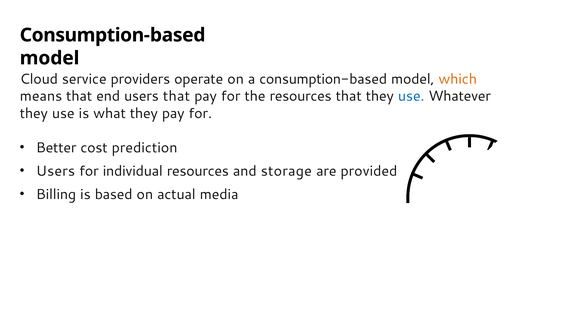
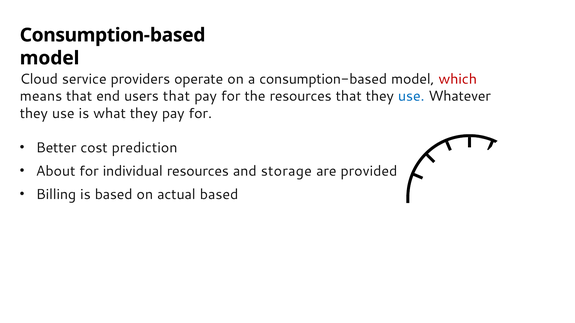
which colour: orange -> red (458, 79)
Users: Users -> About (56, 171)
actual media: media -> based (219, 195)
